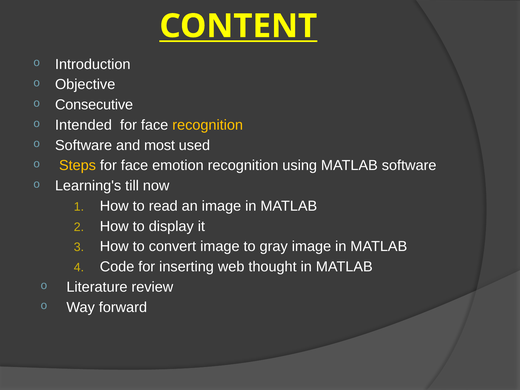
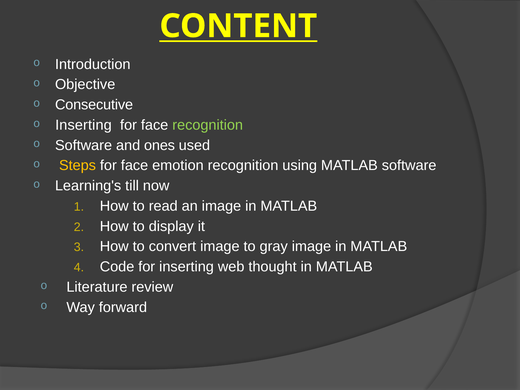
Intended: Intended -> Inserting (83, 125)
recognition colour: yellow -> light green (208, 125)
most: most -> ones (160, 145)
